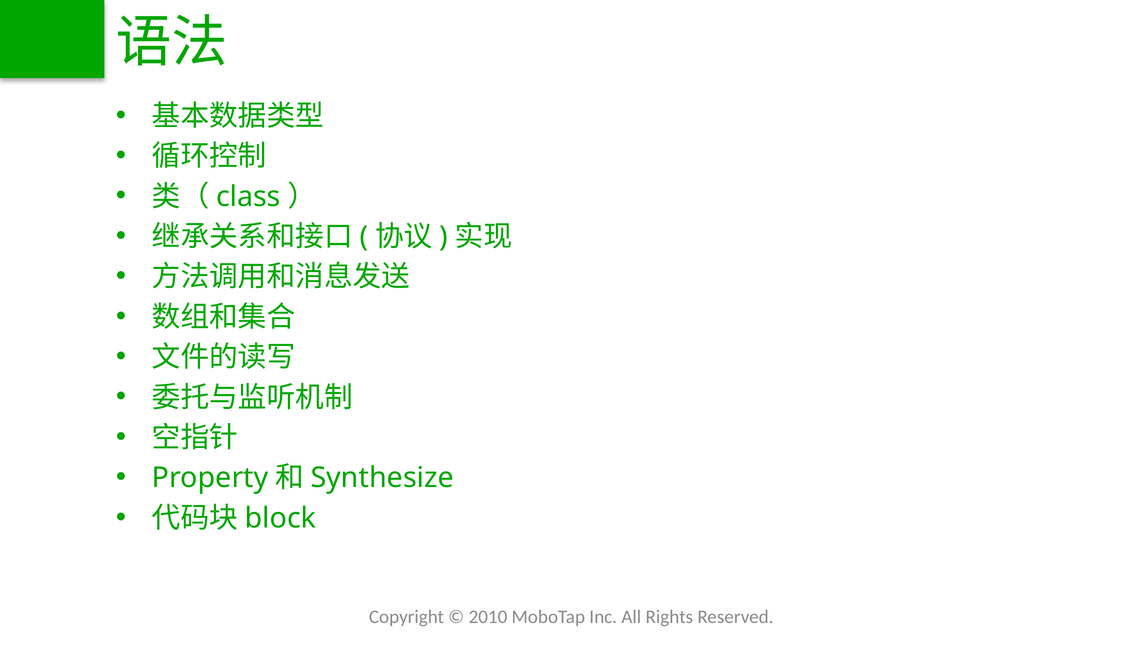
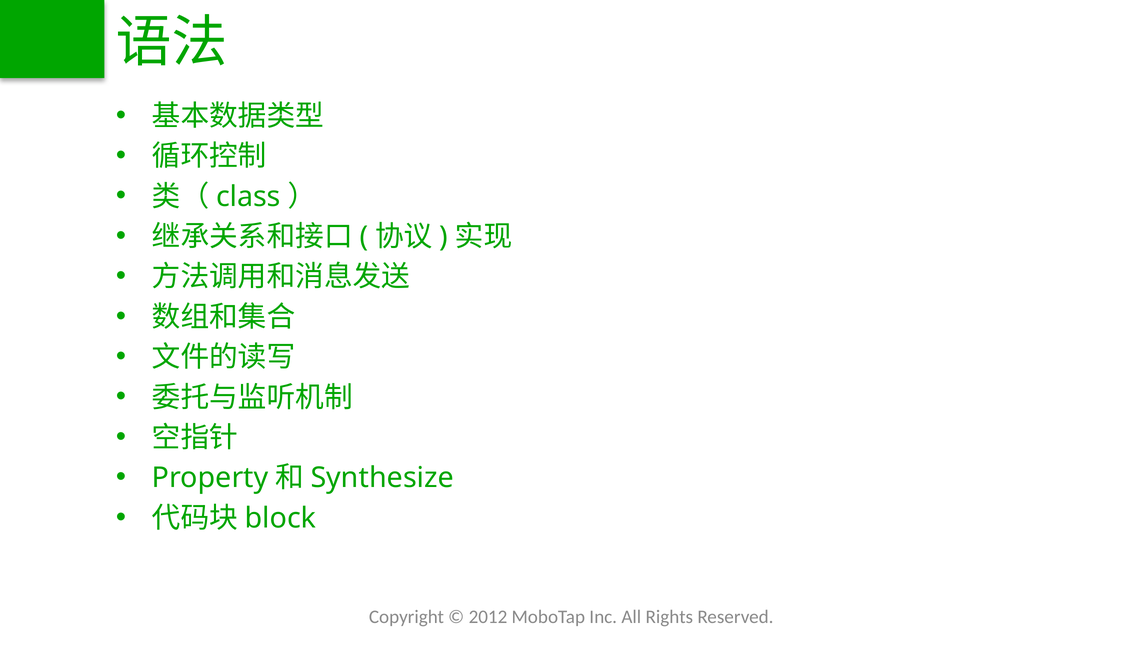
2010: 2010 -> 2012 (488, 617)
